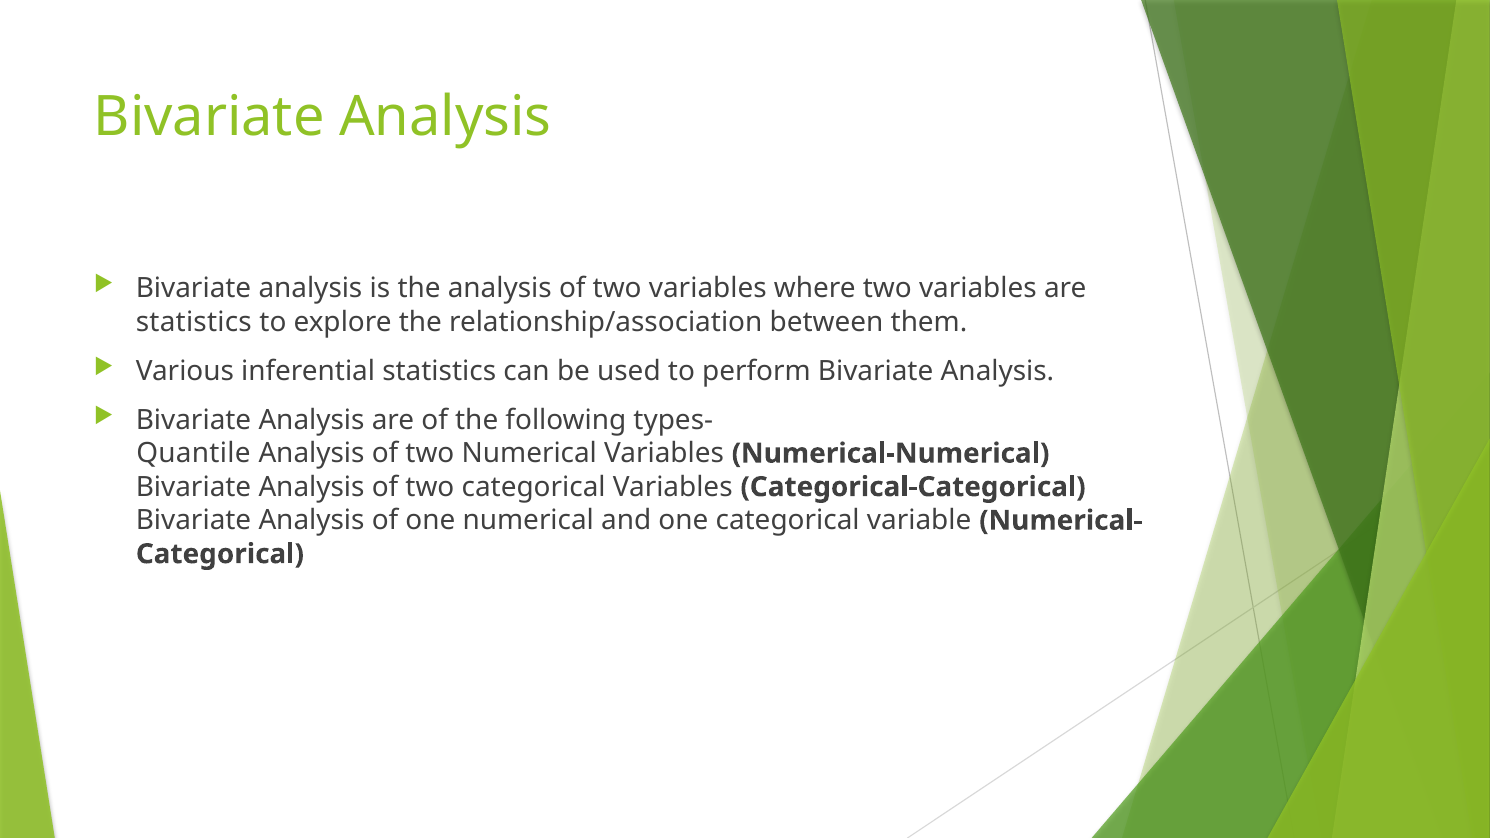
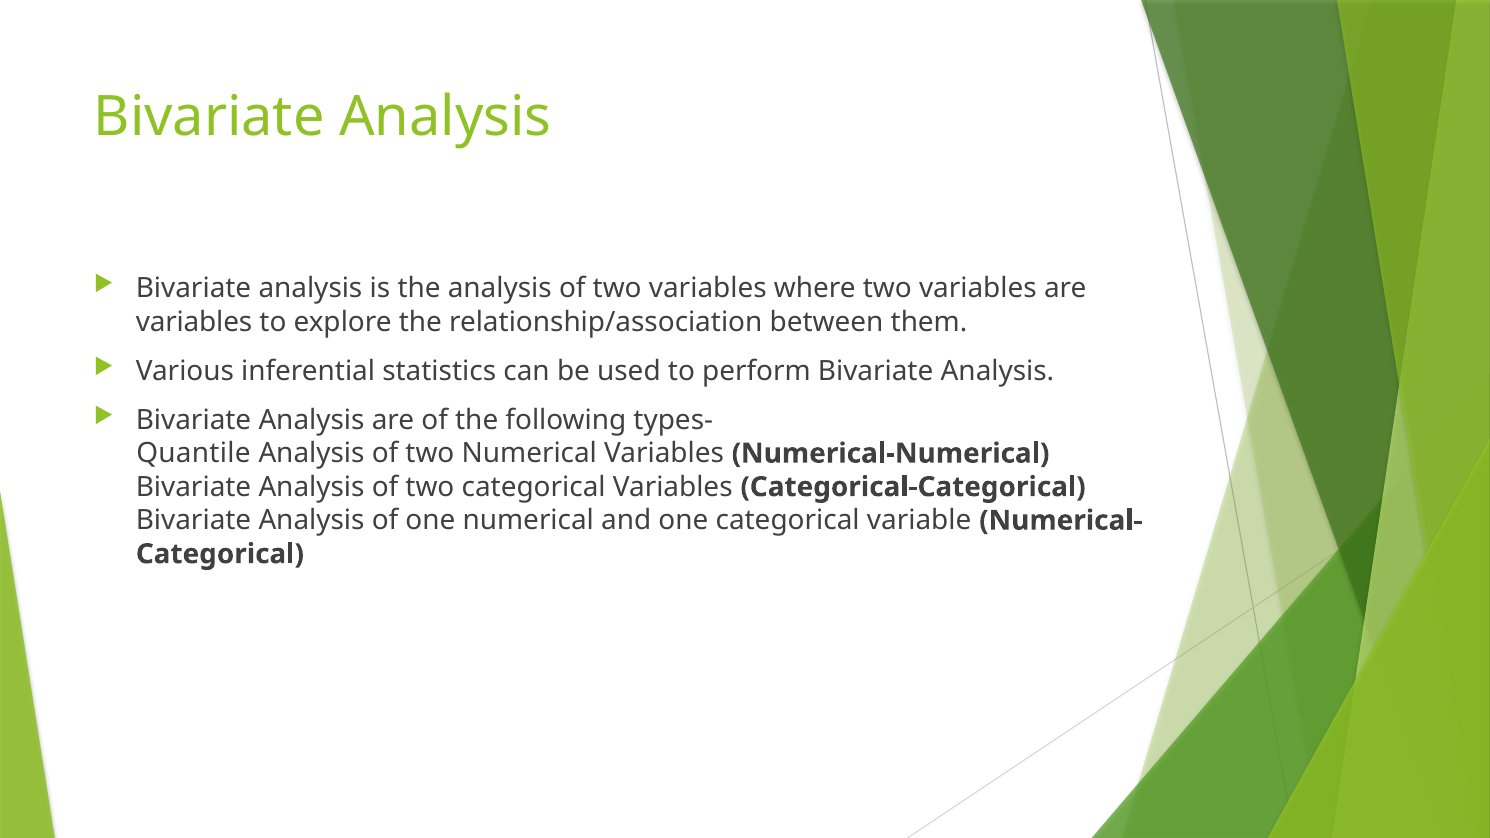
statistics: statistics -> variables (194, 322)
